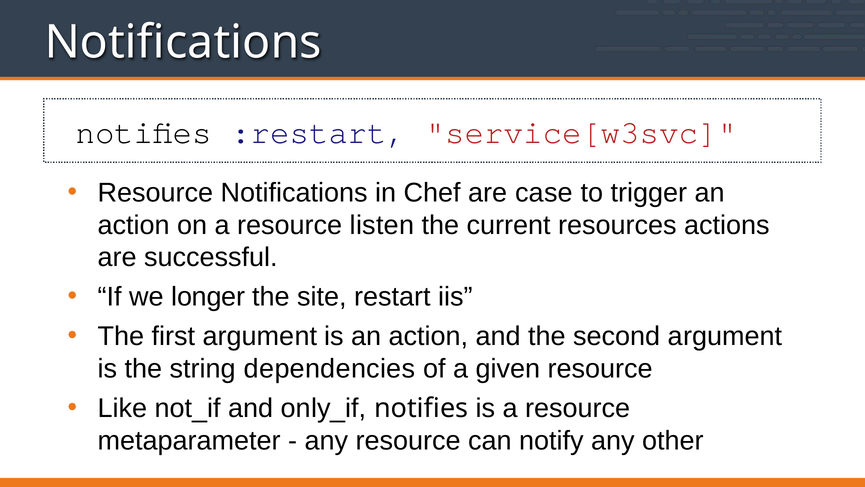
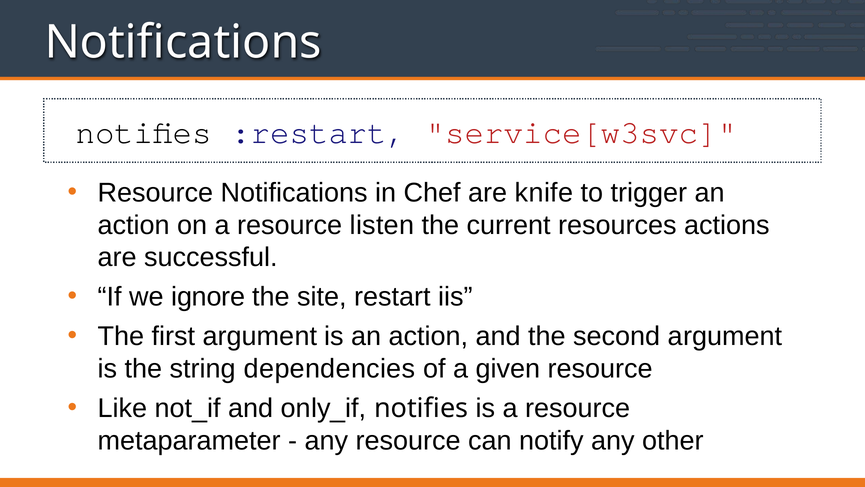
case: case -> knife (544, 192)
longer: longer -> ignore (208, 297)
